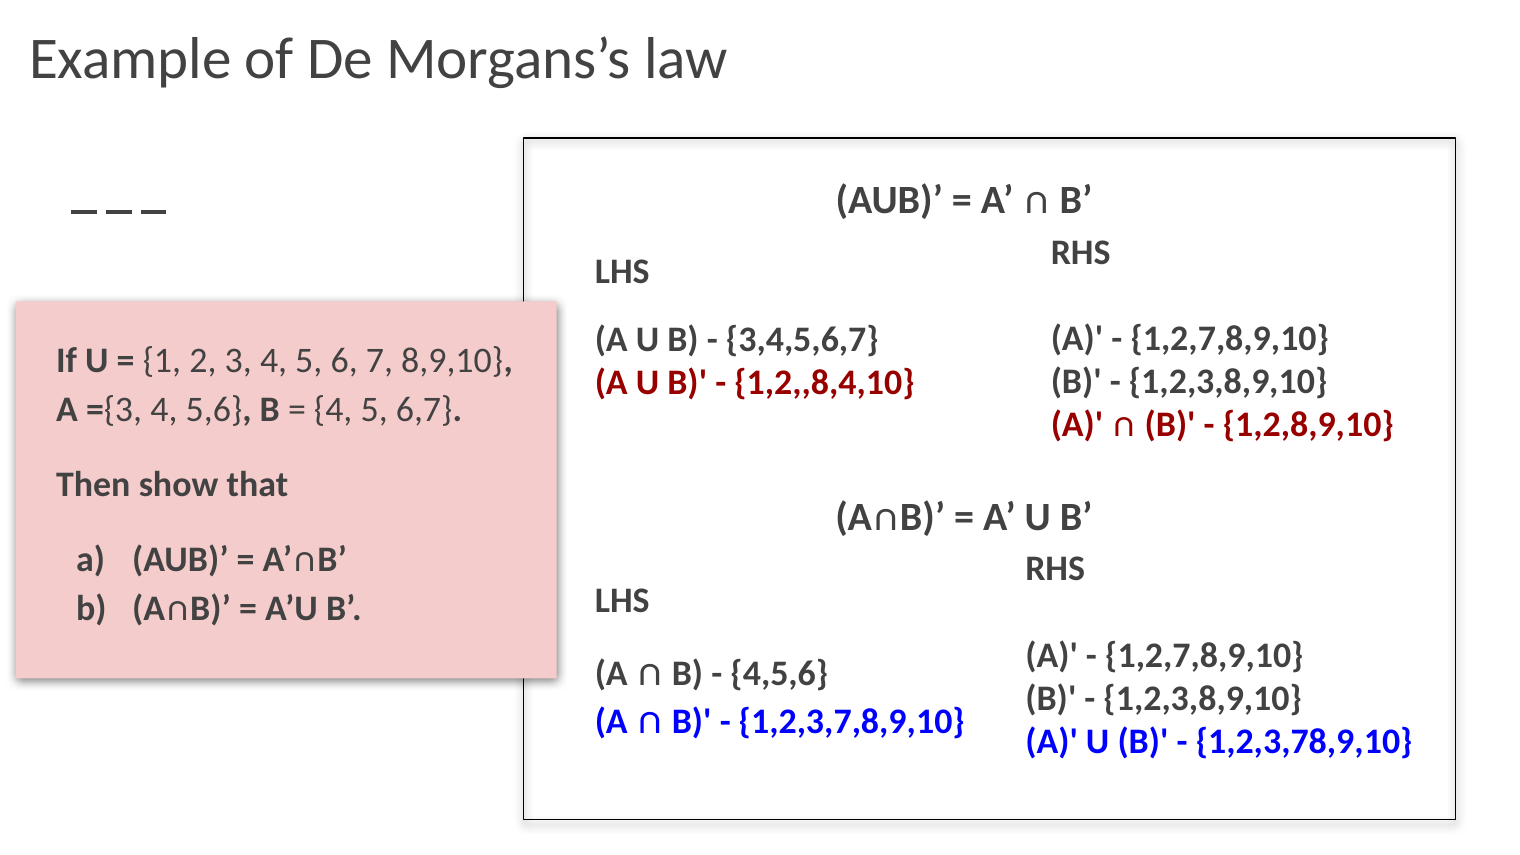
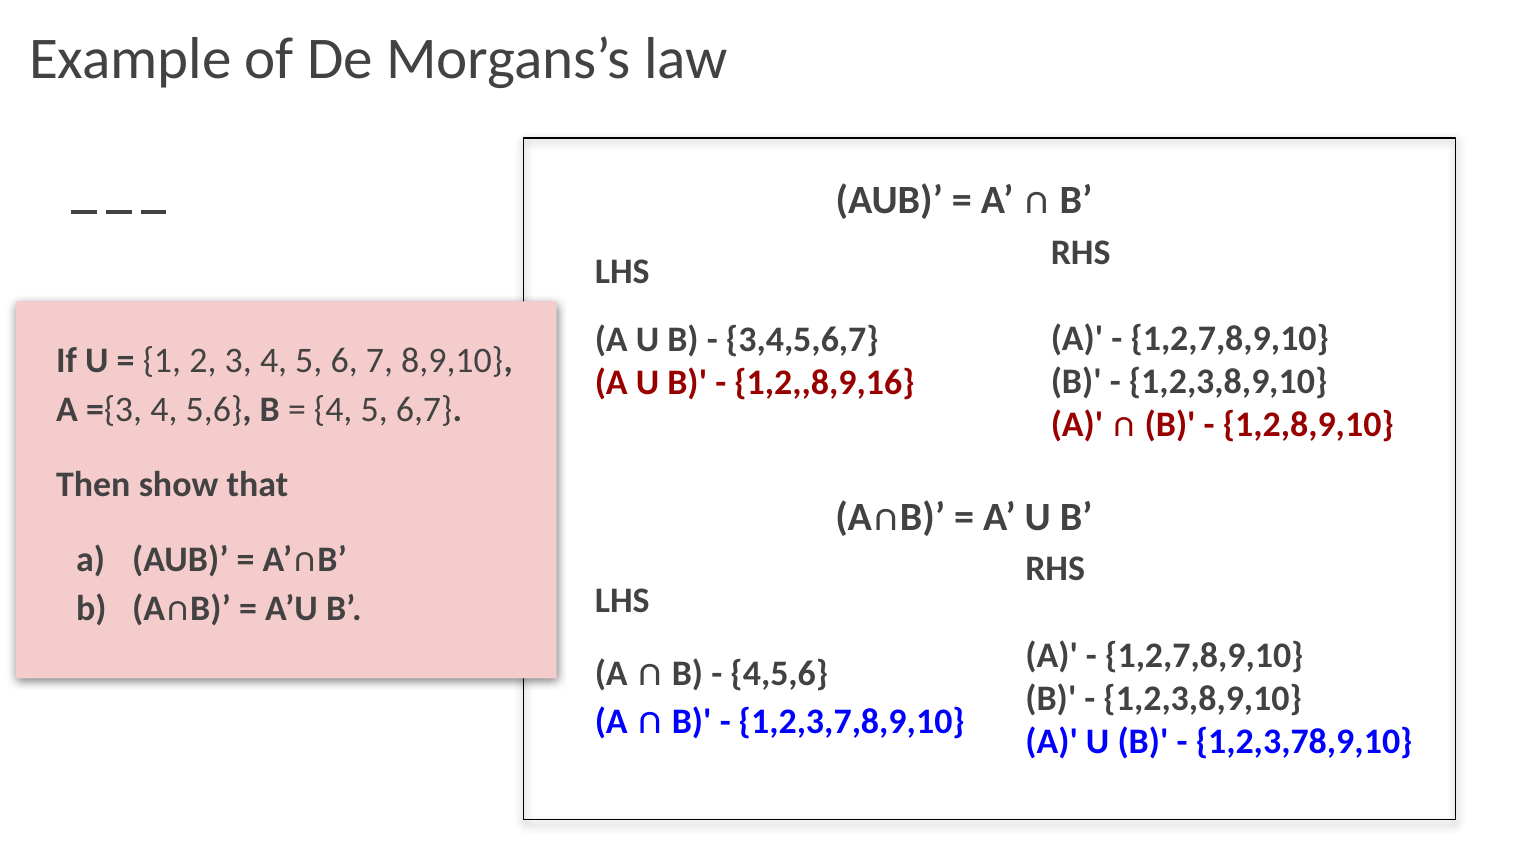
1,2,,8,4,10: 1,2,,8,4,10 -> 1,2,,8,9,16 (824, 383)
